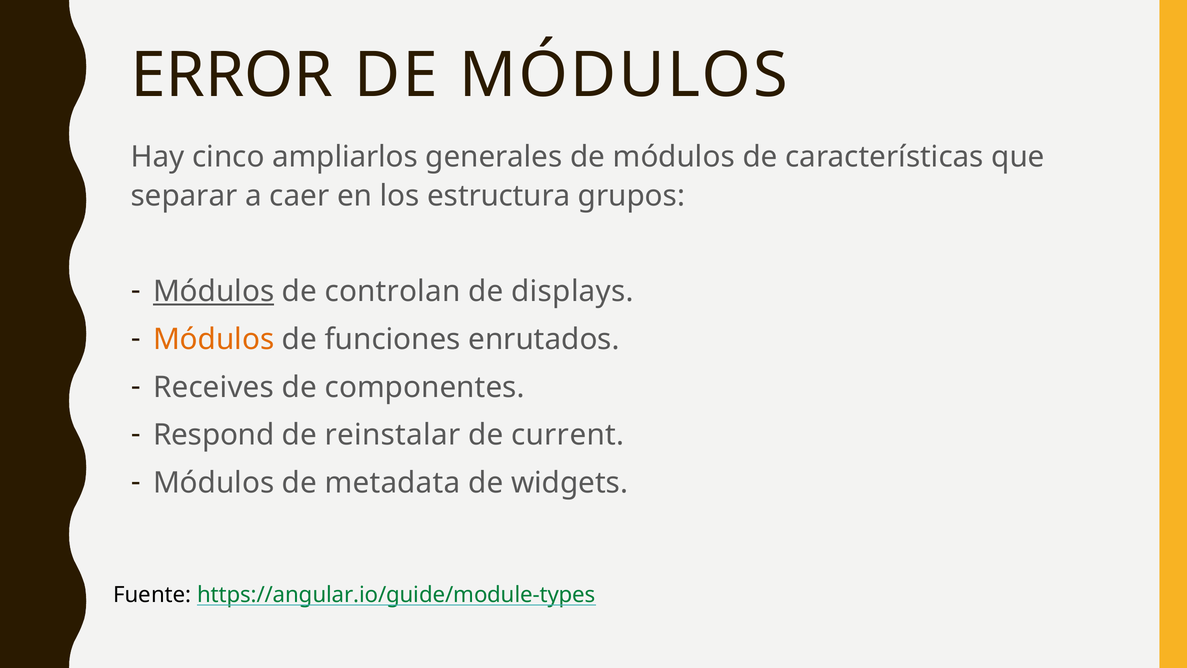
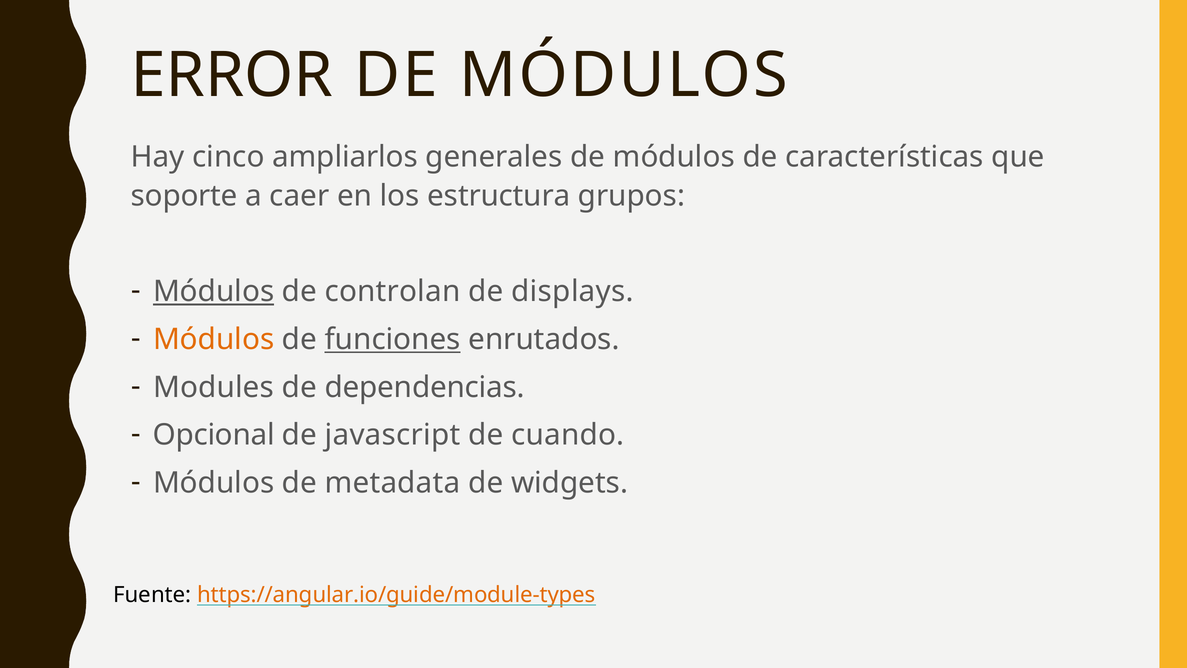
separar: separar -> soporte (184, 196)
funciones underline: none -> present (393, 339)
Receives: Receives -> Modules (214, 387)
componentes: componentes -> dependencias (425, 387)
Respond: Respond -> Opcional (214, 435)
reinstalar: reinstalar -> javascript (393, 435)
current: current -> cuando (568, 435)
https://angular.io/guide/module-types colour: green -> orange (396, 595)
